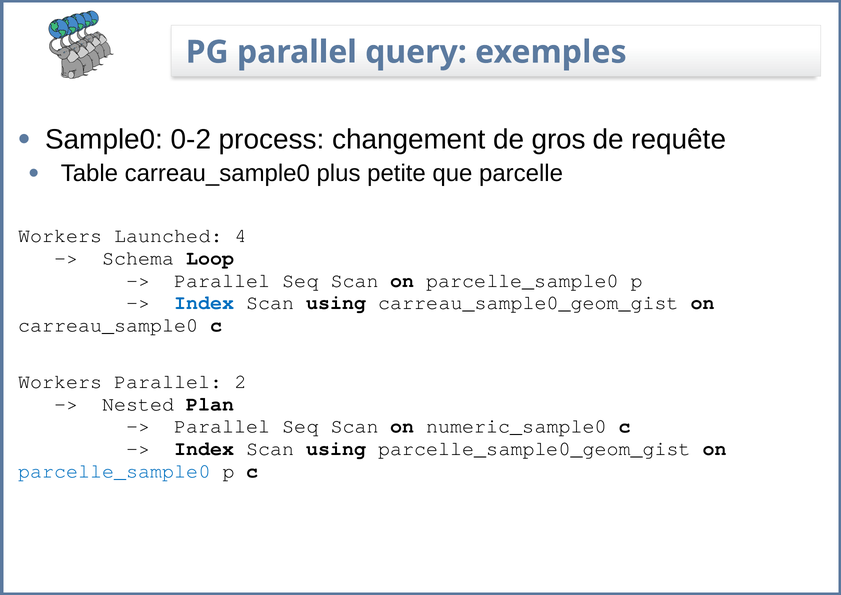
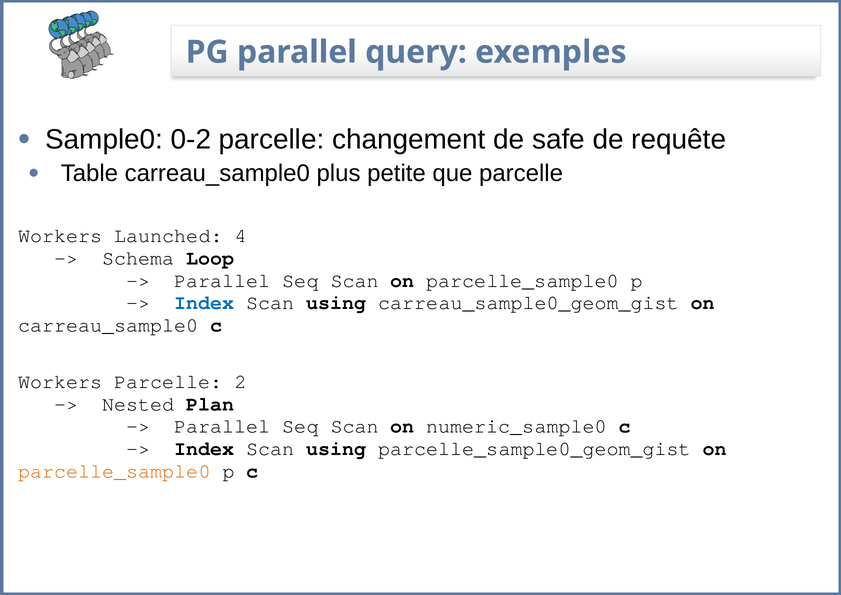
0-2 process: process -> parcelle (272, 139)
gros: gros -> safe (559, 139)
Workers Parallel: Parallel -> Parcelle (168, 381)
parcelle_sample0 colour: blue -> orange (114, 471)
